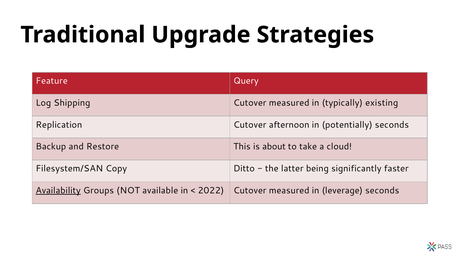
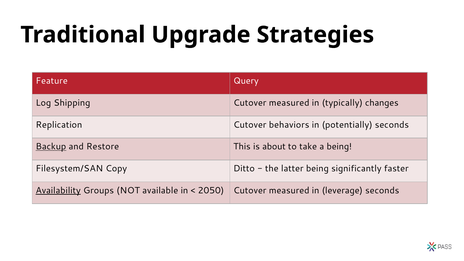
existing: existing -> changes (382, 103)
afternoon: afternoon -> behaviors (289, 125)
Backup underline: none -> present (51, 147)
a cloud: cloud -> being (339, 147)
2022: 2022 -> 2050 (211, 190)
